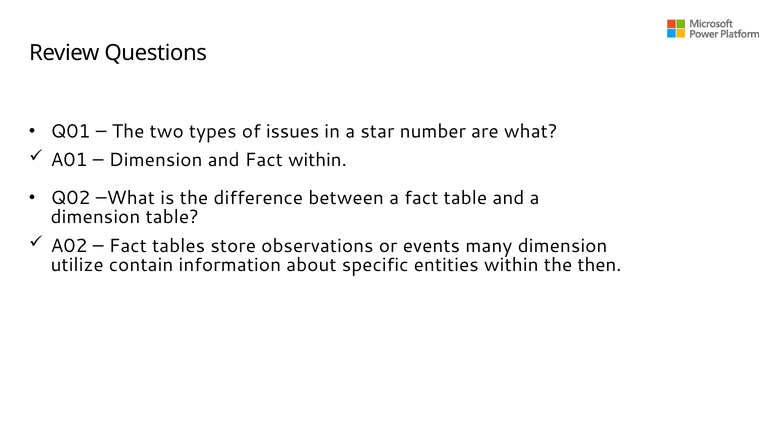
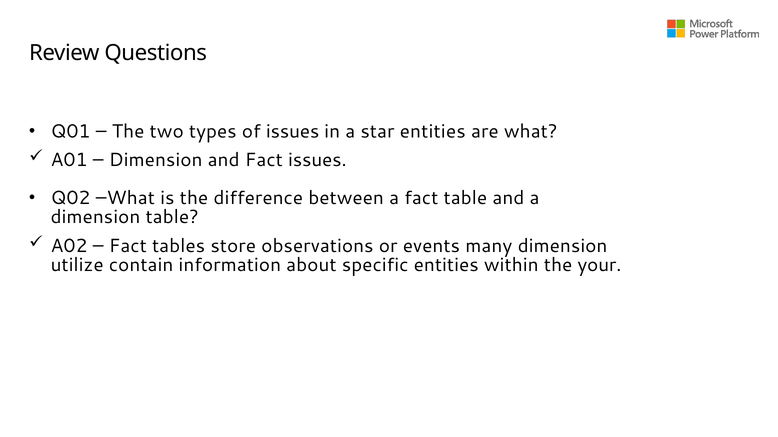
star number: number -> entities (433, 132)
Fact within: within -> issues (317, 160)
then: then -> your (599, 265)
